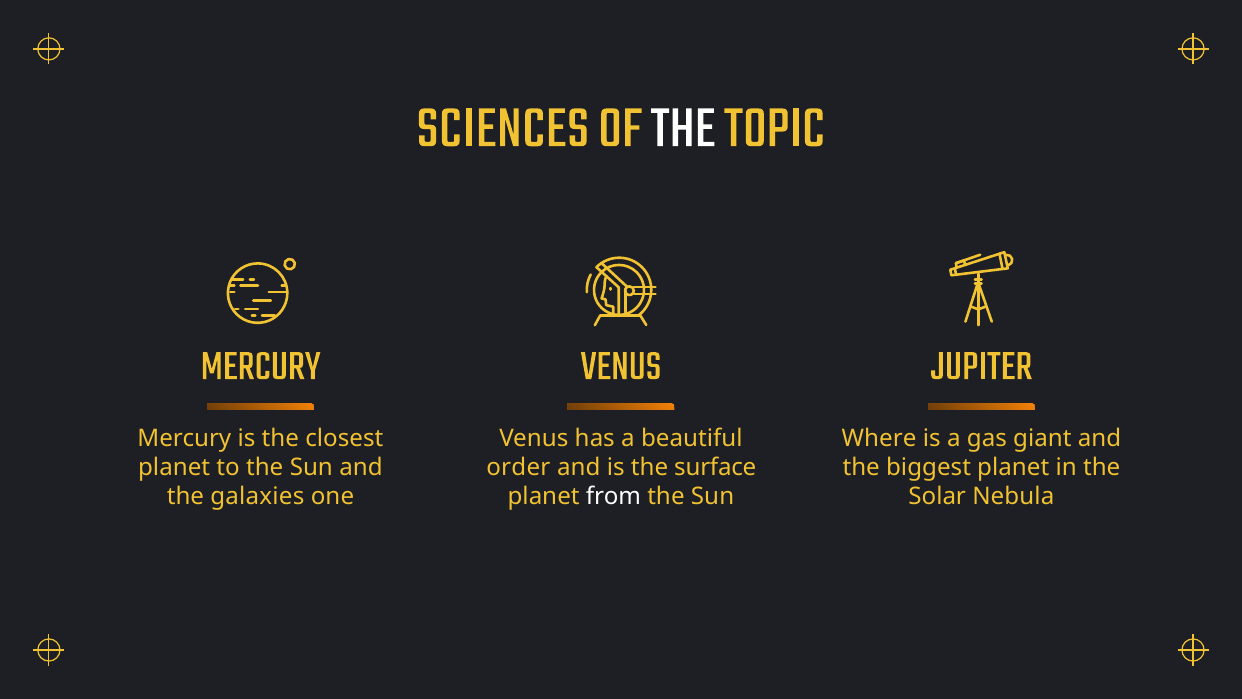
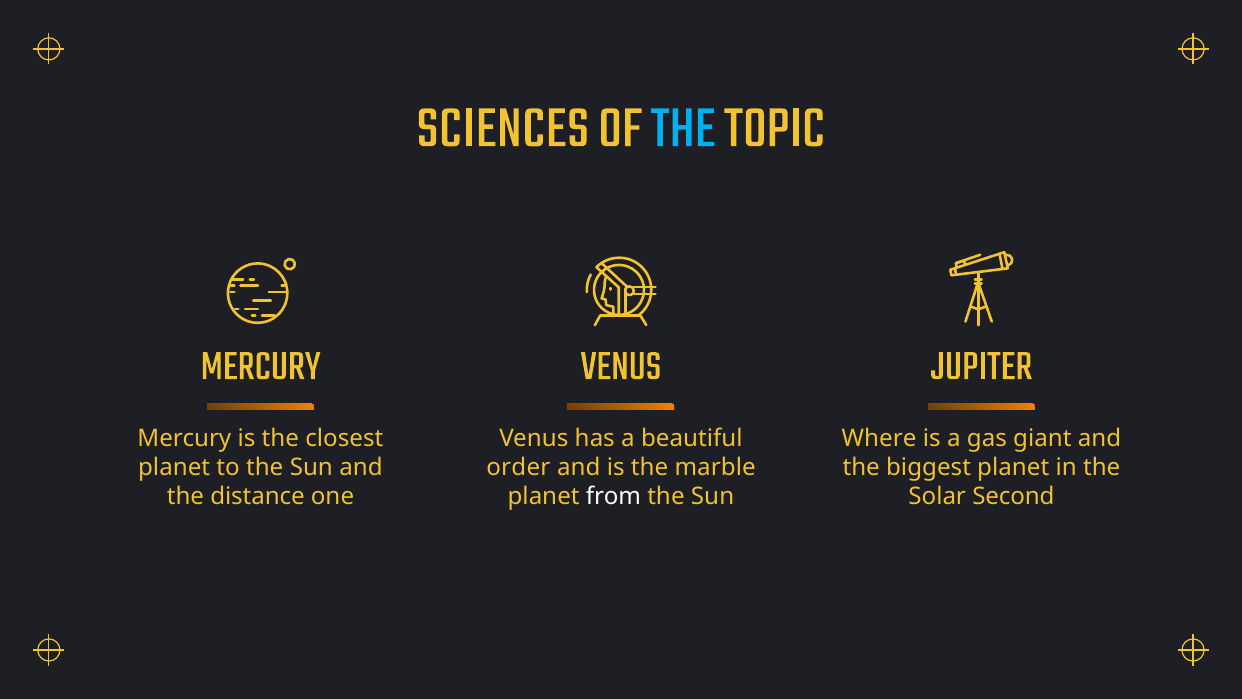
THE colour: white -> light blue (683, 126)
surface: surface -> marble (715, 467)
galaxies: galaxies -> distance (258, 496)
Nebula: Nebula -> Second (1013, 496)
